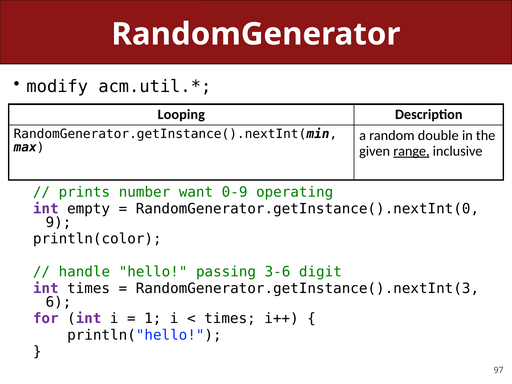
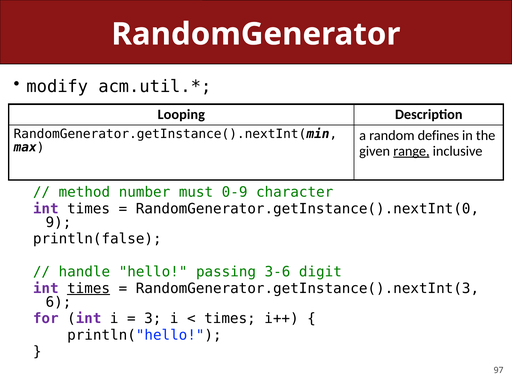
double: double -> defines (438, 135)
prints: prints -> method (84, 192)
want: want -> must (196, 192)
operating: operating -> character (295, 192)
empty: empty -> times (89, 209)
println(color: println(color -> println(false (97, 239)
times underline: none -> present (89, 288)
1: 1 -> 3 (153, 319)
